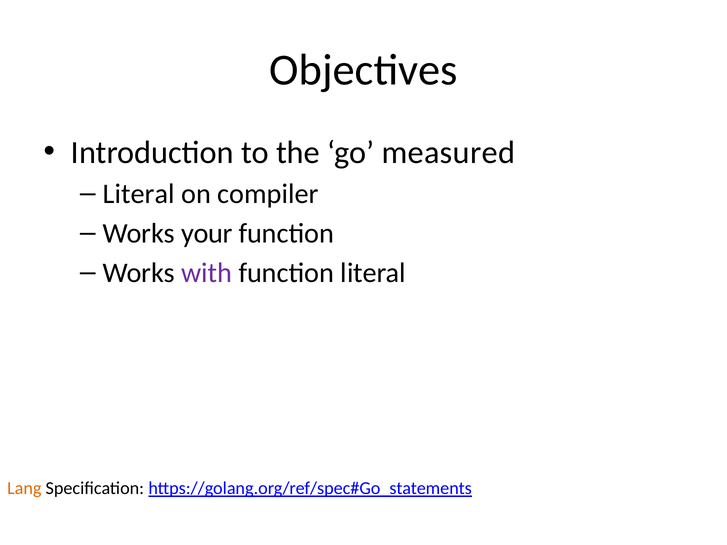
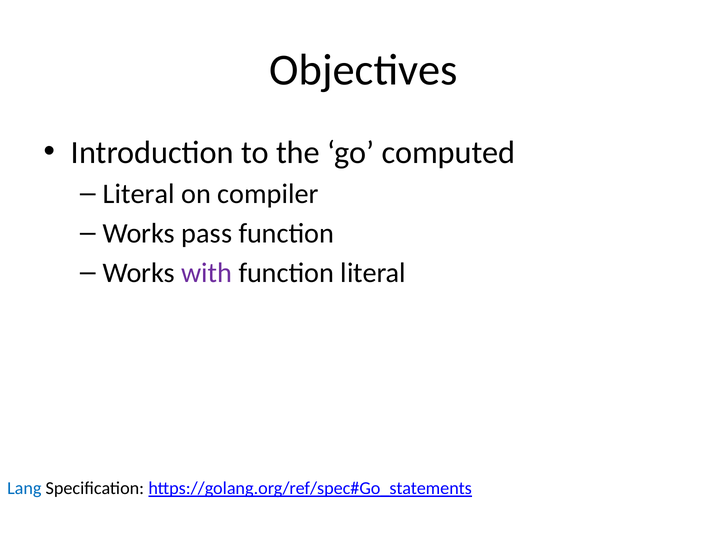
measured: measured -> computed (448, 153)
your: your -> pass (207, 234)
Lang colour: orange -> blue (24, 489)
